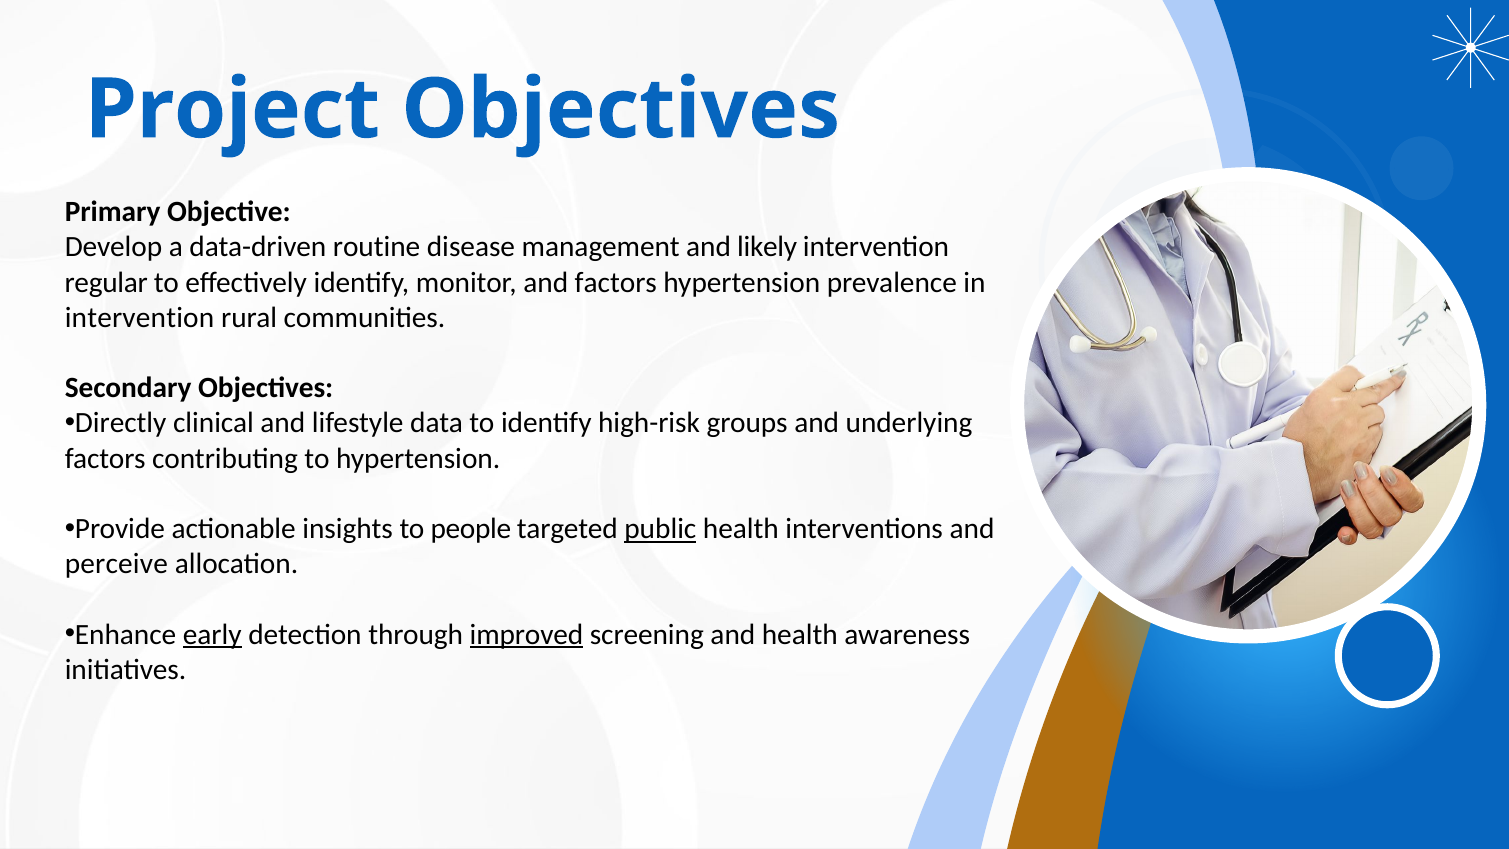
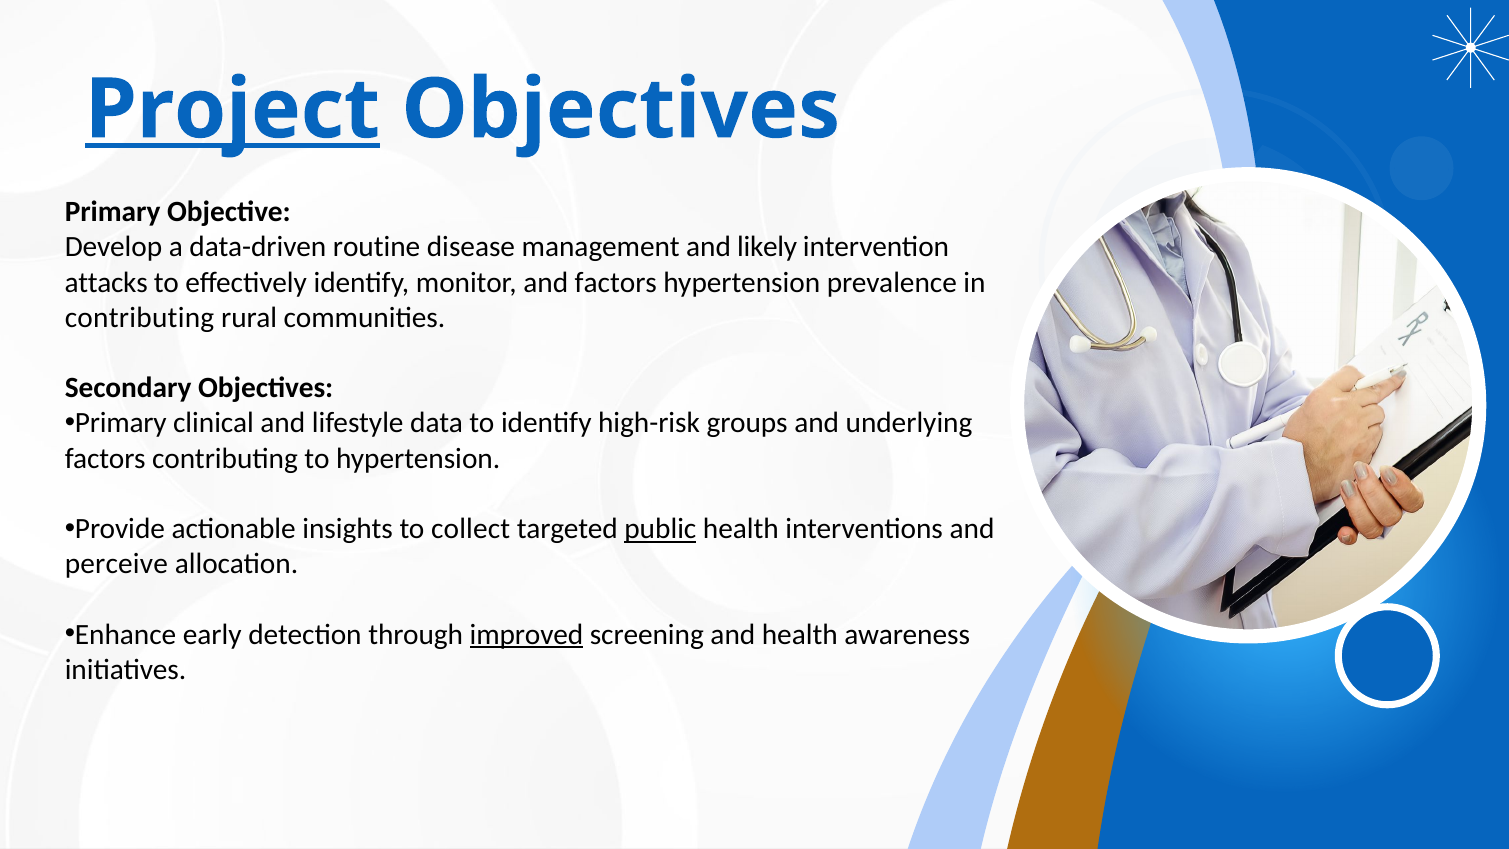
Project underline: none -> present (232, 110)
regular: regular -> attacks (106, 282)
intervention: intervention -> contributing (139, 318)
Directly: Directly -> Primary (121, 423)
people: people -> collect (471, 529)
early underline: present -> none (212, 635)
